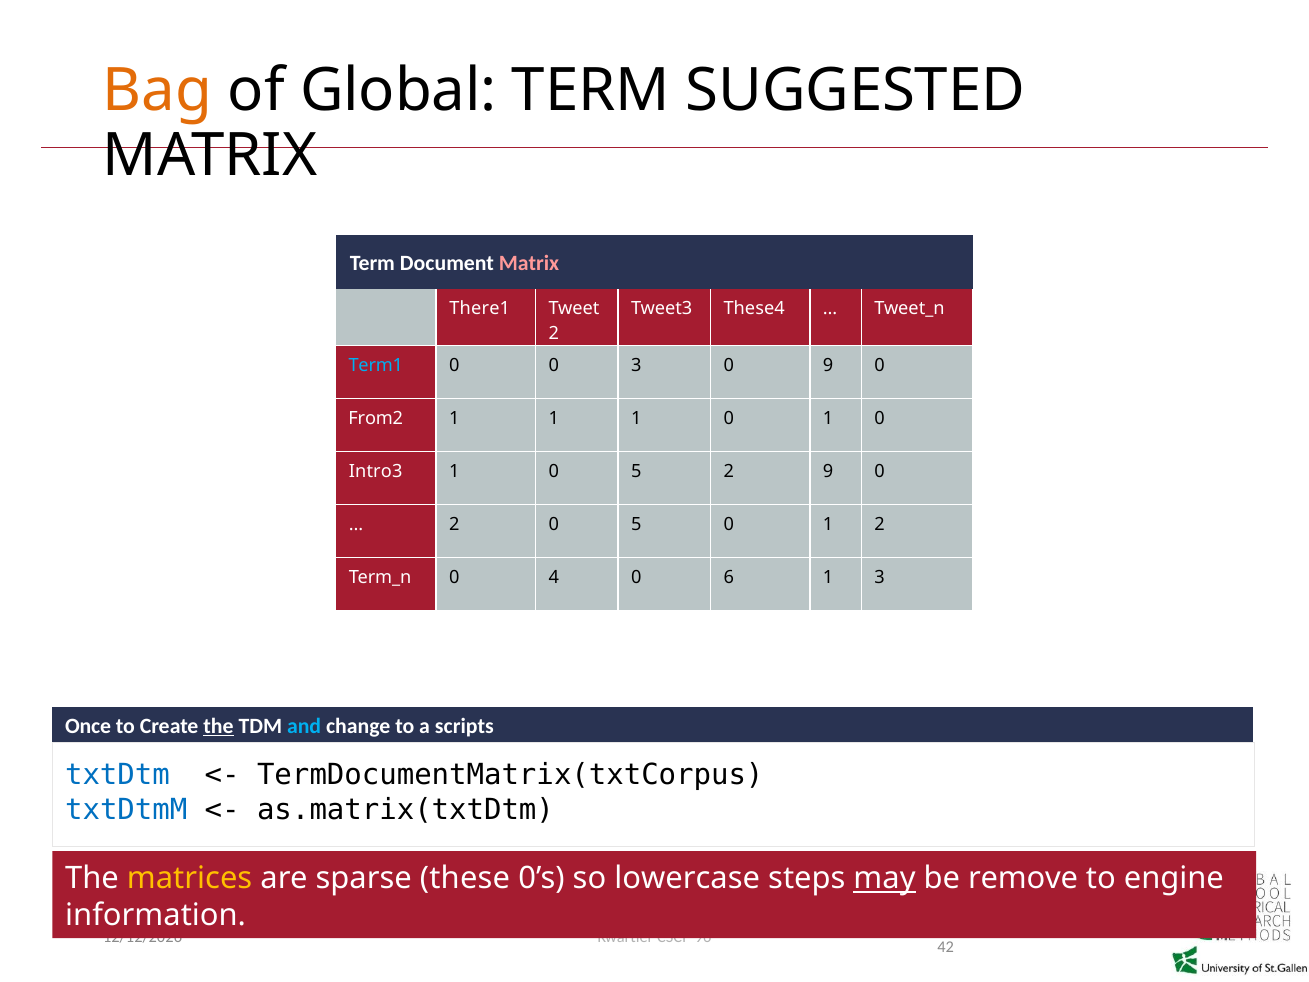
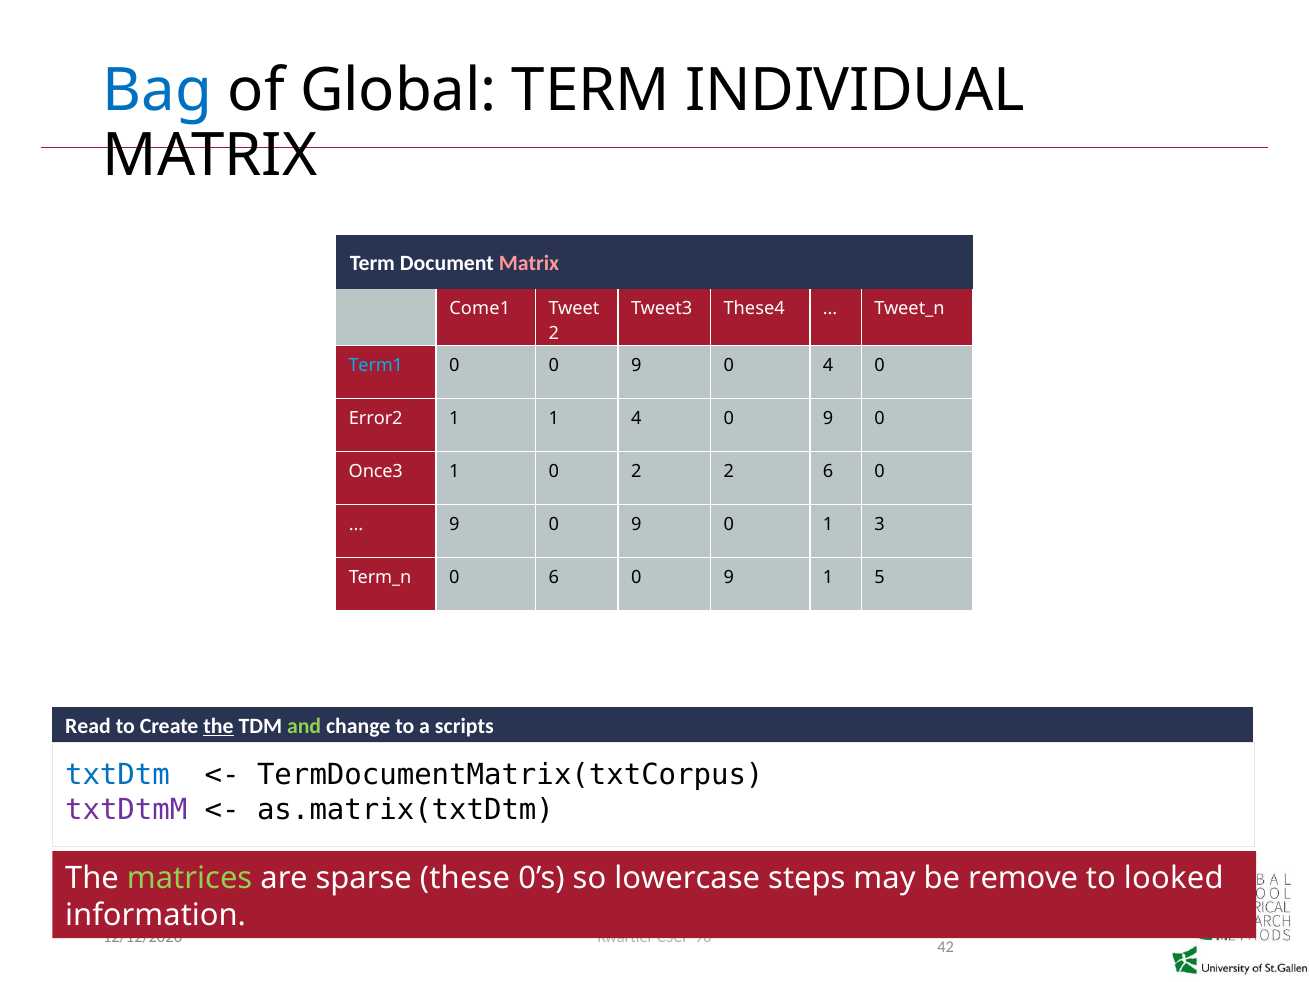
Bag colour: orange -> blue (158, 91)
SUGGESTED: SUGGESTED -> INDIVIDUAL (856, 91)
There1: There1 -> Come1 (480, 308)
0 0 3: 3 -> 9 (636, 365)
0 9: 9 -> 4 (828, 365)
From2: From2 -> Error2 (376, 418)
1 1 1: 1 -> 4 (636, 418)
1: 1 -> 9 (828, 418)
Intro3: Intro3 -> Once3 (376, 471)
1 0 5: 5 -> 2 (636, 471)
2 9: 9 -> 6 (828, 471)
2: 2 -> 9 (454, 524)
5: 5 -> 9 (636, 524)
1 2: 2 -> 3 (880, 524)
0 4: 4 -> 6 (554, 578)
6: 6 -> 9 (729, 578)
1 3: 3 -> 5 (880, 578)
Once: Once -> Read (88, 726)
and colour: light blue -> light green (304, 726)
txtDtmM colour: blue -> purple (126, 809)
matrices colour: yellow -> light green (190, 878)
may underline: present -> none (885, 878)
engine: engine -> looked (1174, 878)
